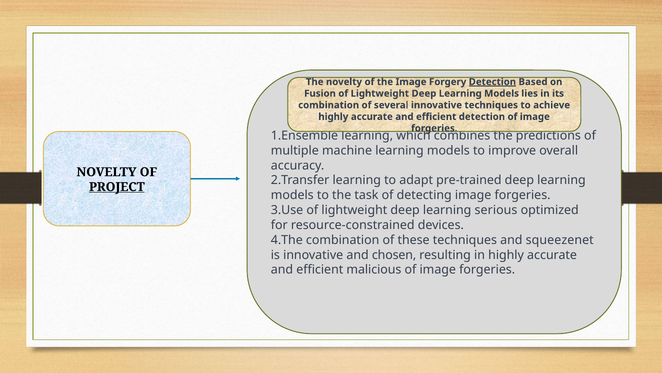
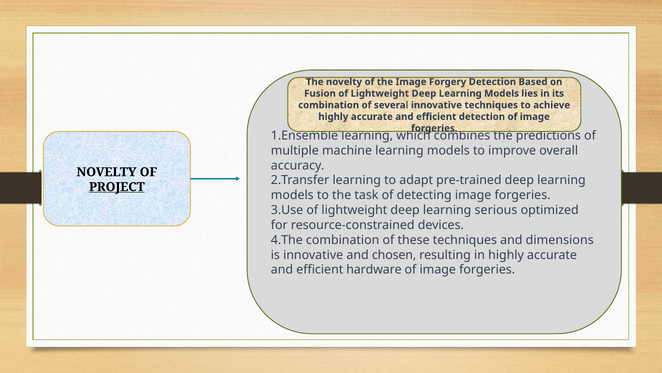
Detection underline: present -> none (492, 82)
squeezenet: squeezenet -> dimensions (560, 240)
malicious: malicious -> hardware (374, 269)
